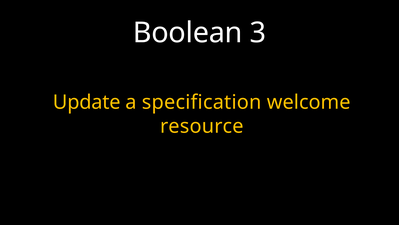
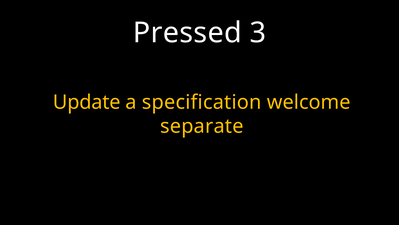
Boolean: Boolean -> Pressed (187, 33)
resource: resource -> separate (202, 126)
